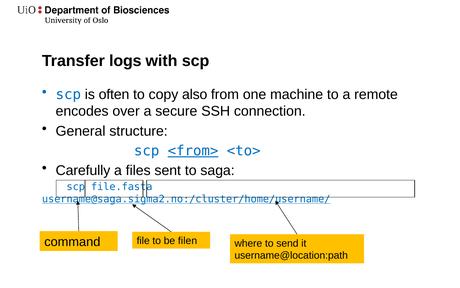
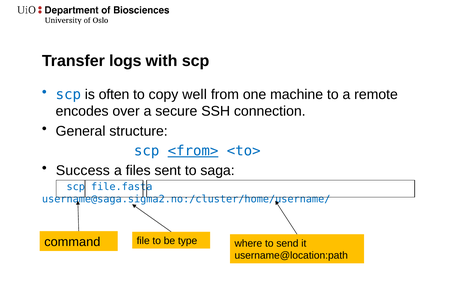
also: also -> well (195, 94)
Carefully: Carefully -> Success (83, 170)
username@saga.sigma2.no:/cluster/home/username/ underline: present -> none (186, 199)
filen: filen -> type (188, 240)
